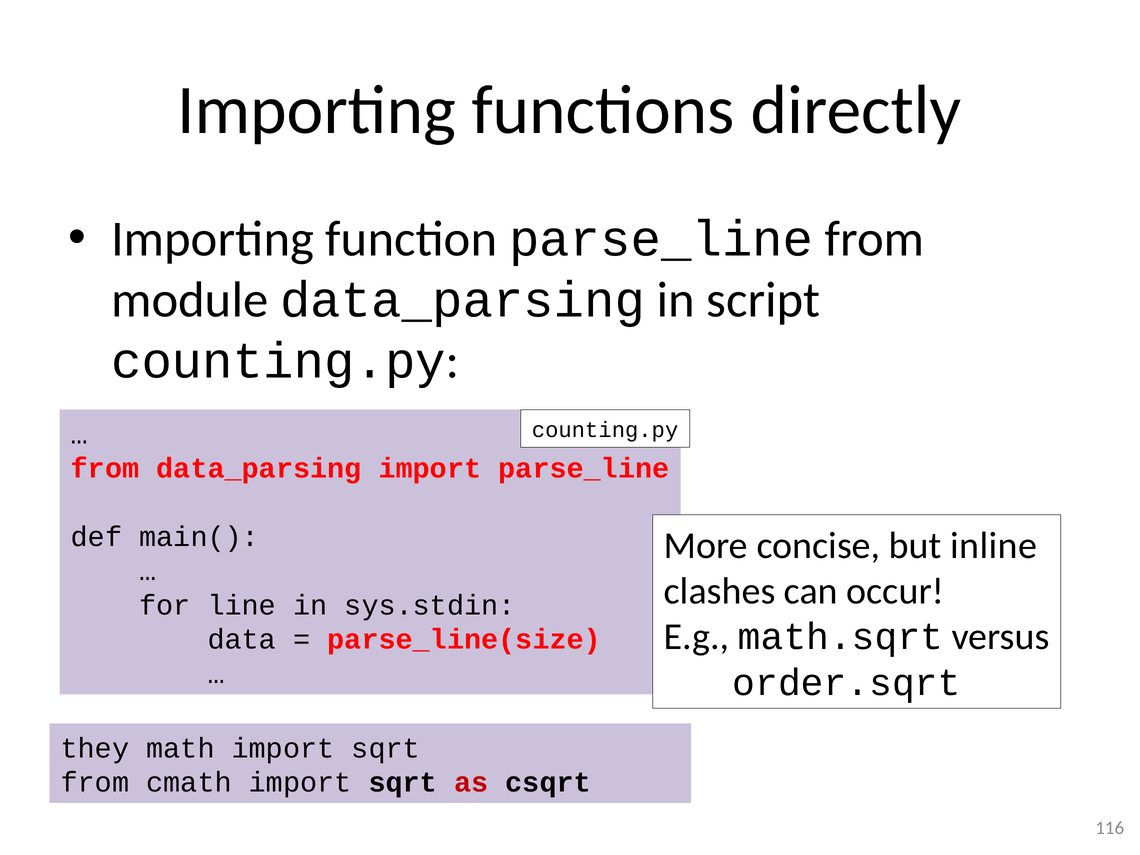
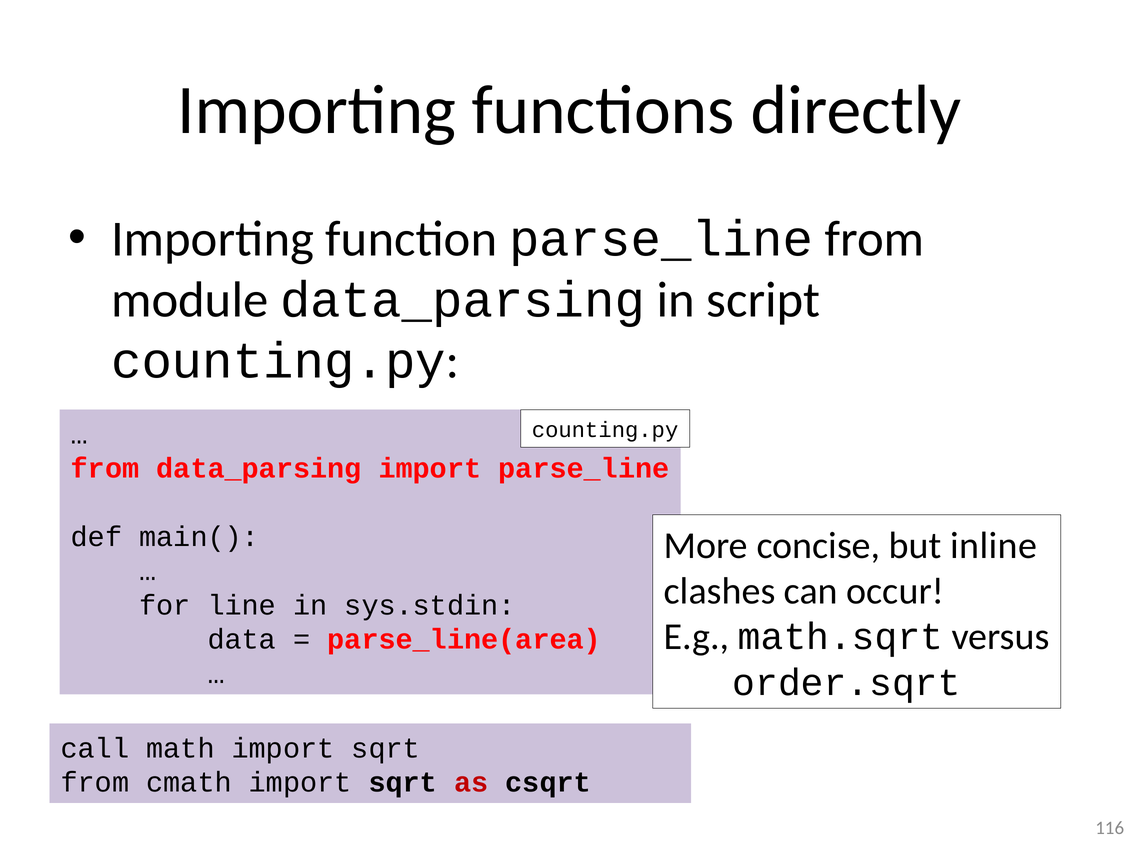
parse_line(size: parse_line(size -> parse_line(area (464, 639)
they: they -> call (95, 748)
